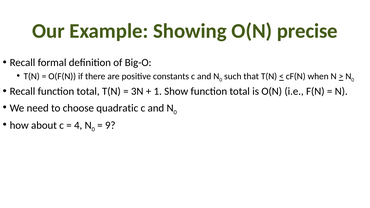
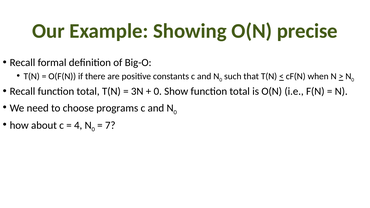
1: 1 -> 0 (158, 91)
quadratic: quadratic -> programs (117, 108)
9: 9 -> 7 (110, 125)
